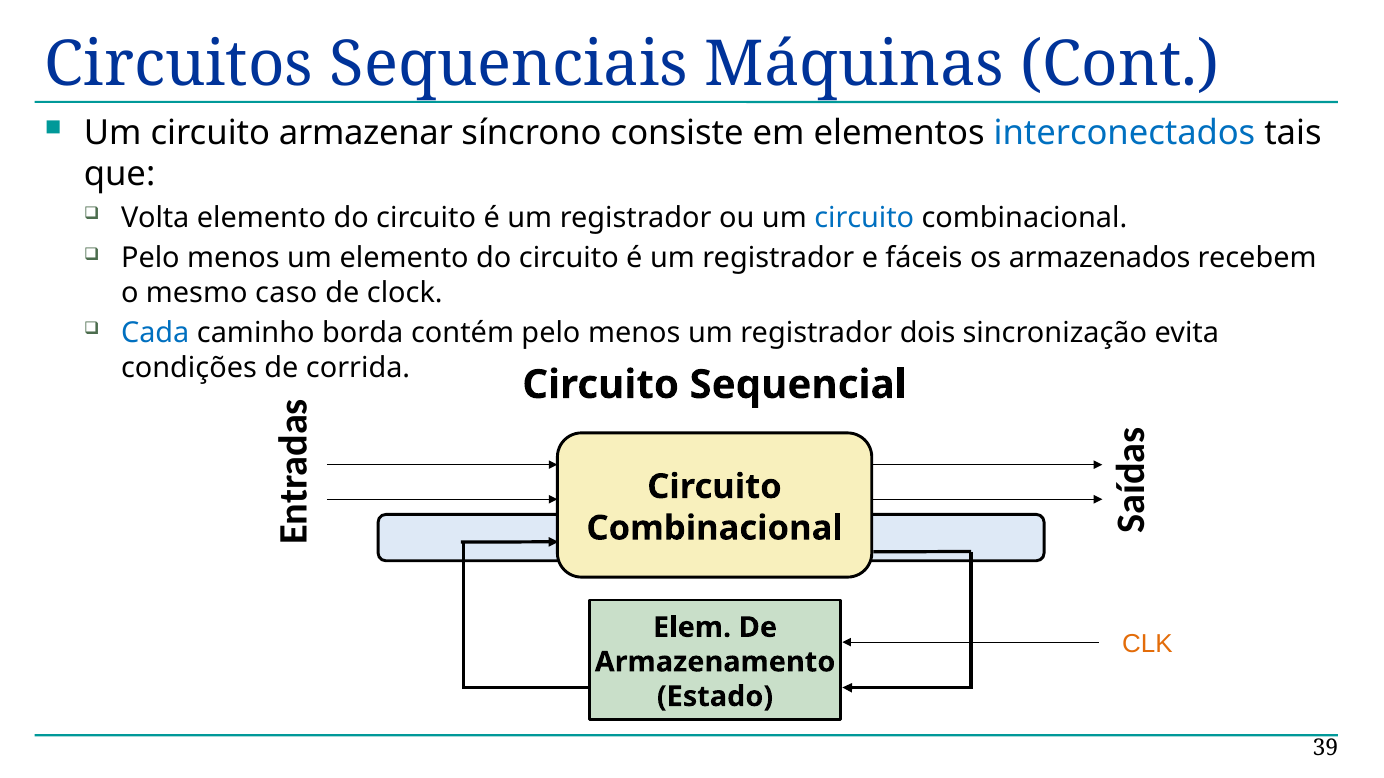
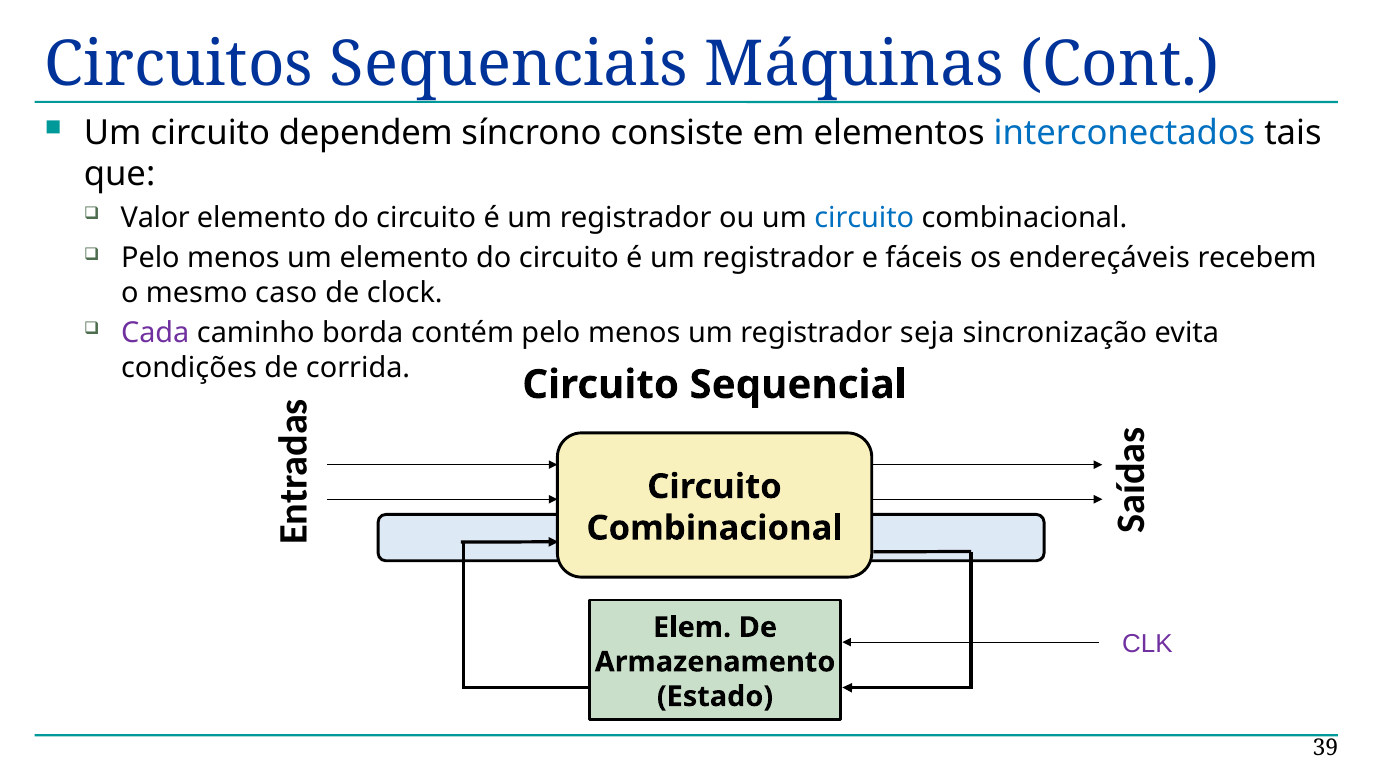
armazenar: armazenar -> dependem (366, 133)
Volta: Volta -> Valor (155, 218)
armazenados: armazenados -> endereçáveis (1099, 258)
Cada colour: blue -> purple (155, 333)
dois: dois -> seja (927, 333)
CLK colour: orange -> purple (1147, 644)
